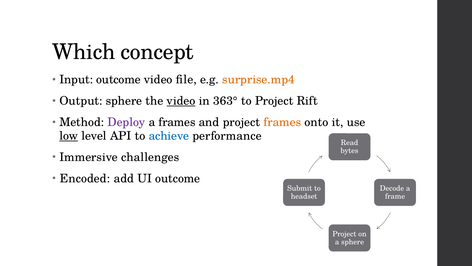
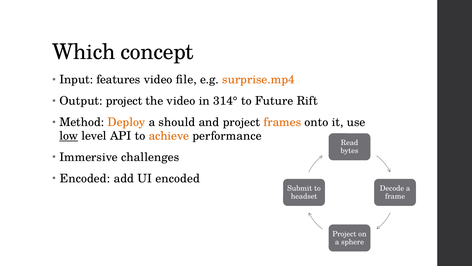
Input outcome: outcome -> features (118, 79)
Output sphere: sphere -> project (124, 101)
video underline: present -> none (181, 101)
363°: 363° -> 314° (225, 101)
to Project: Project -> Future (274, 101)
Deploy colour: purple -> orange (126, 122)
a frames: frames -> should (177, 122)
achieve colour: blue -> orange (169, 136)
UI outcome: outcome -> encoded (178, 178)
